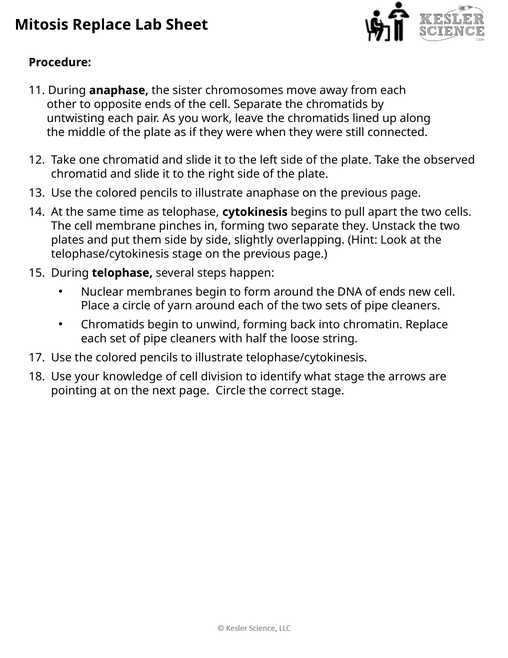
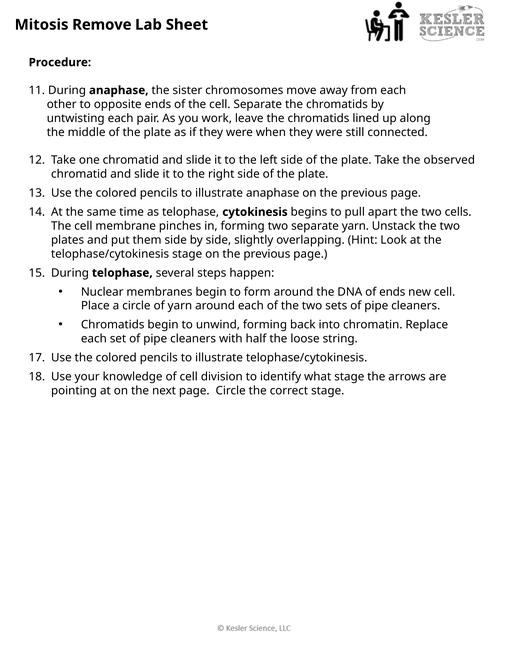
Mitosis Replace: Replace -> Remove (102, 25)
separate they: they -> yarn (355, 226)
